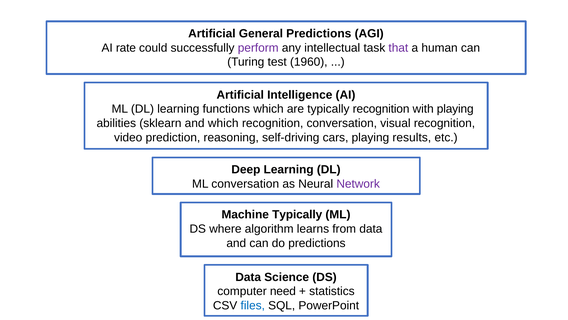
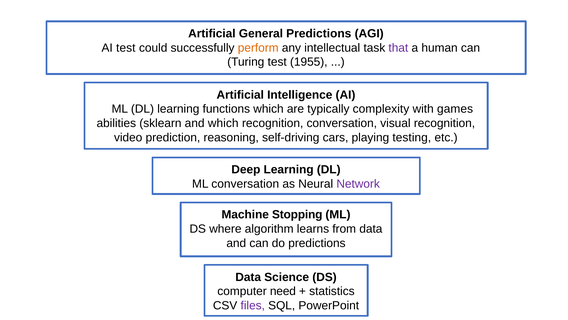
AI rate: rate -> test (126, 48)
perform colour: purple -> orange (258, 48)
1960: 1960 -> 1955 (309, 62)
typically recognition: recognition -> complexity (381, 109)
with playing: playing -> games (455, 109)
results: results -> testing (412, 137)
Machine Typically: Typically -> Stopping (297, 214)
files colour: blue -> purple (253, 305)
